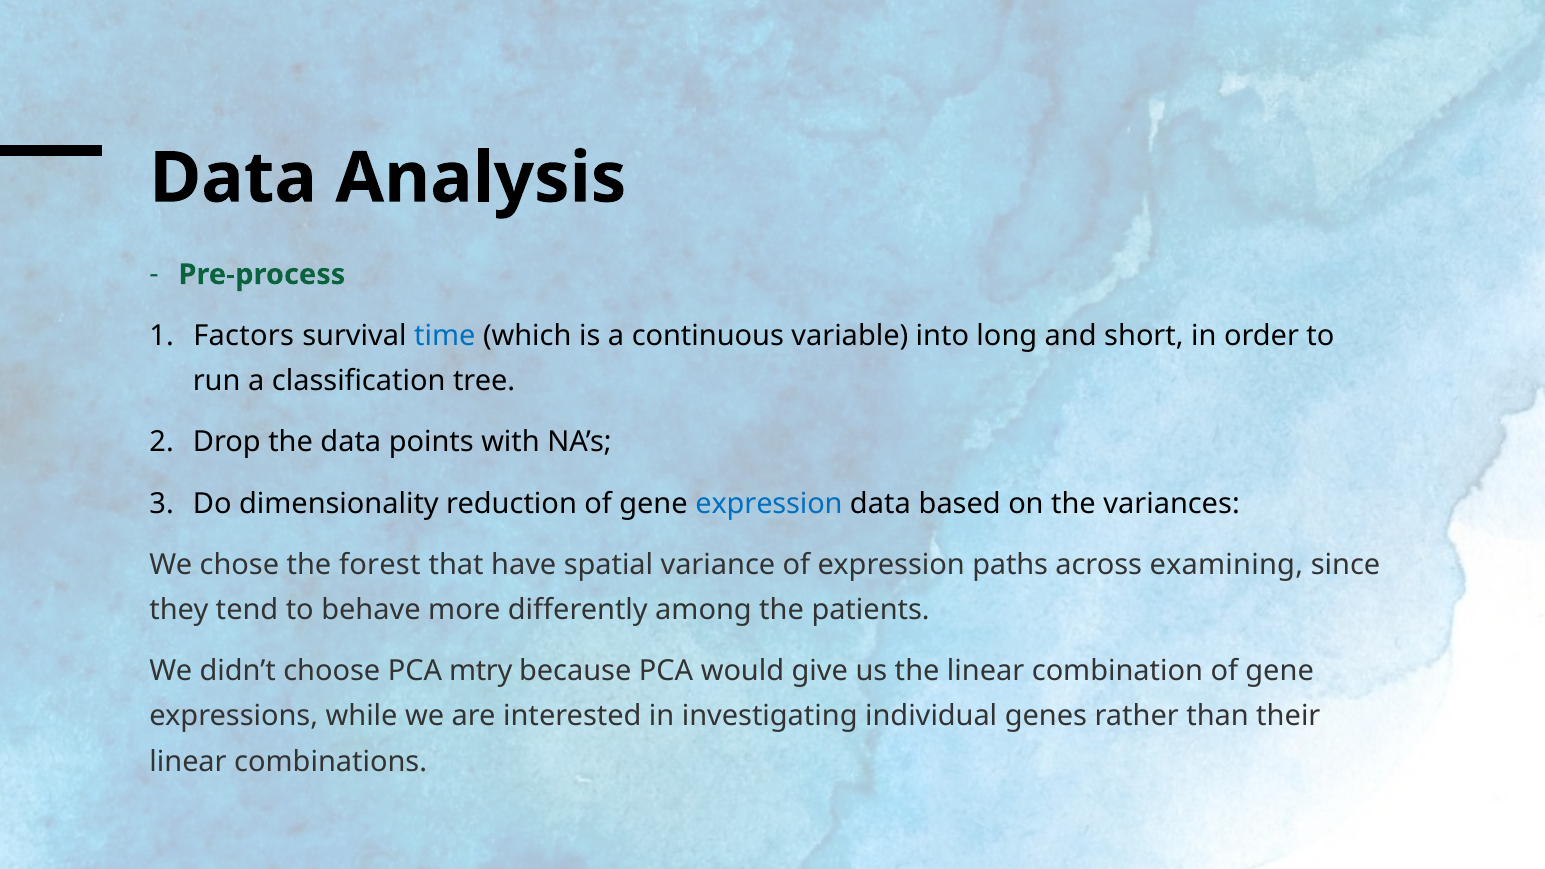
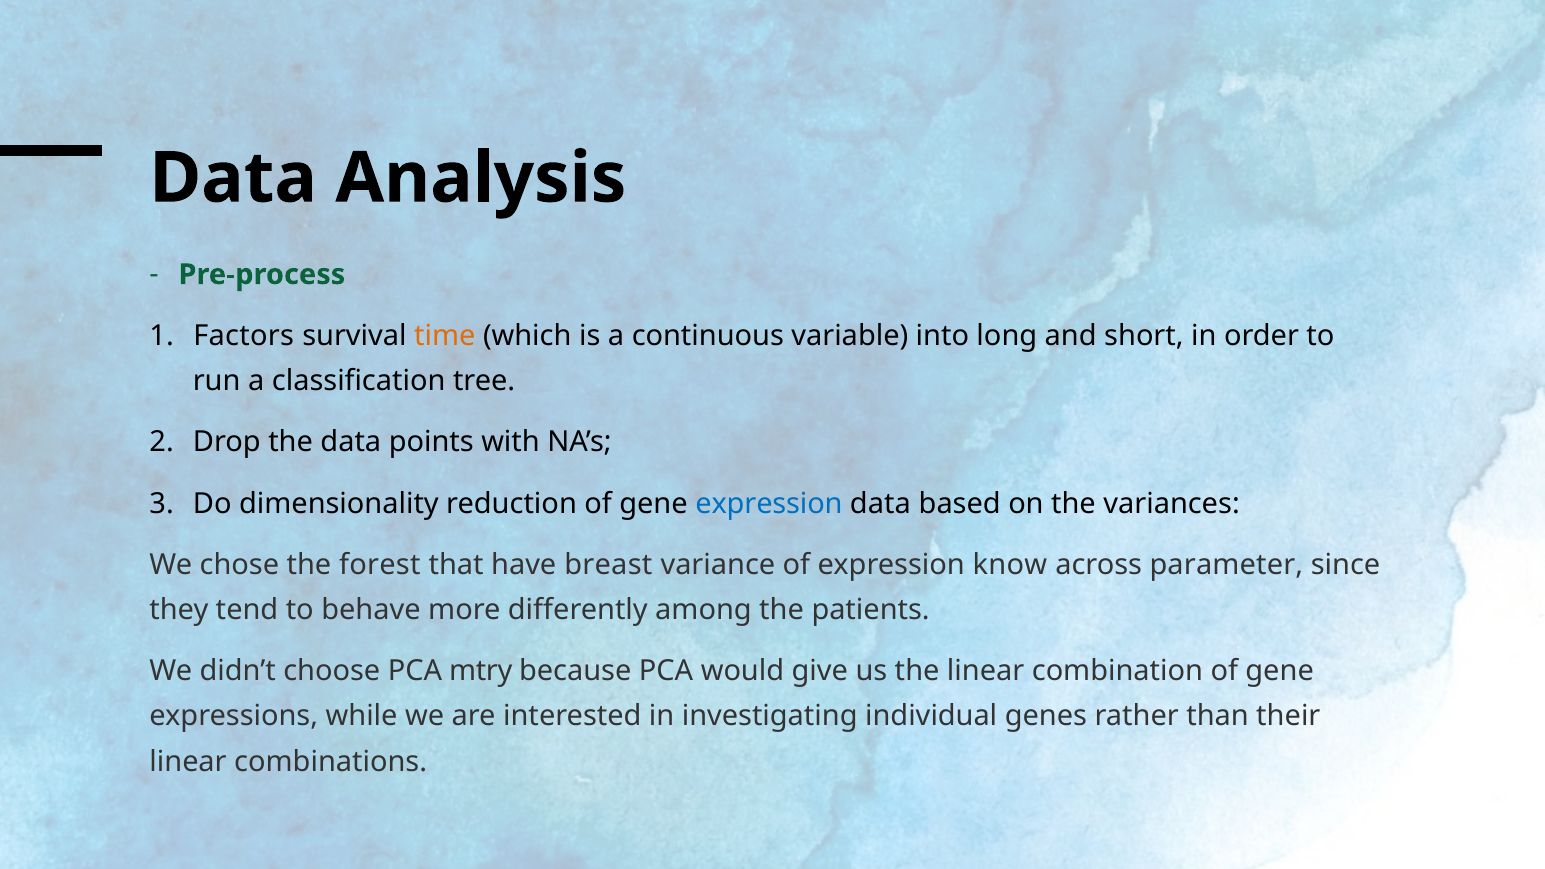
time colour: blue -> orange (445, 336)
spatial: spatial -> breast (608, 565)
paths: paths -> know (1010, 565)
examining: examining -> parameter (1226, 565)
